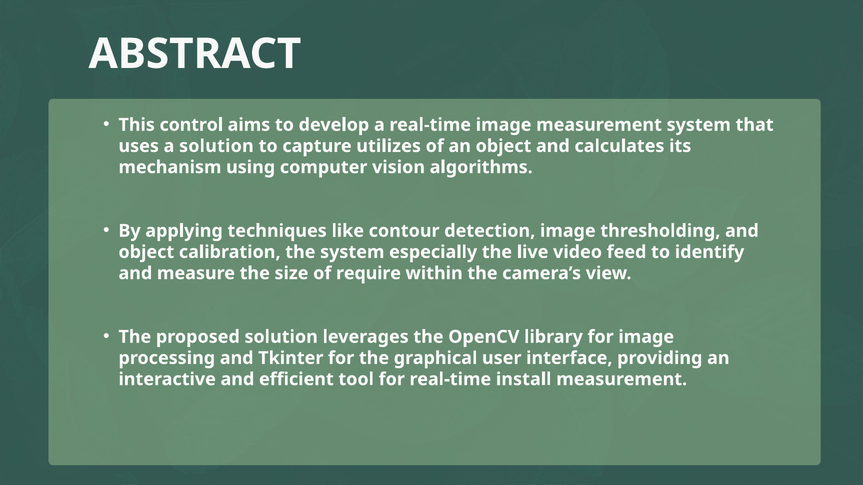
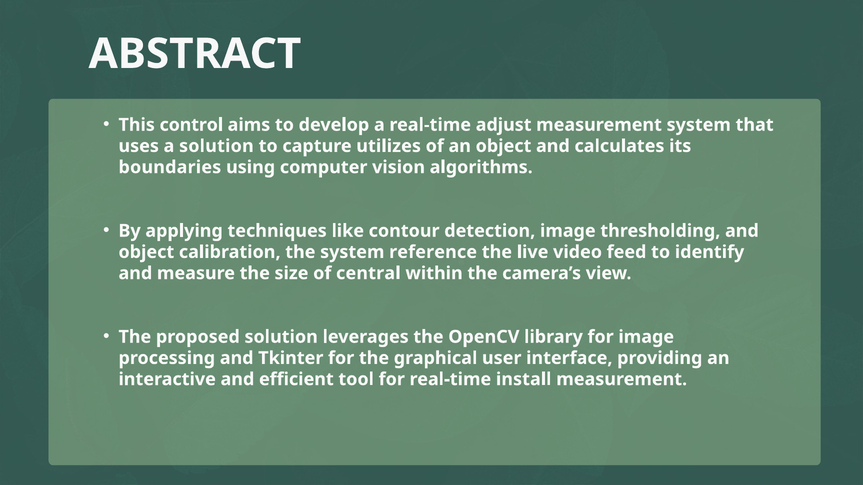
real-time image: image -> adjust (504, 125)
mechanism: mechanism -> boundaries (170, 167)
especially: especially -> reference (433, 252)
require: require -> central (368, 273)
